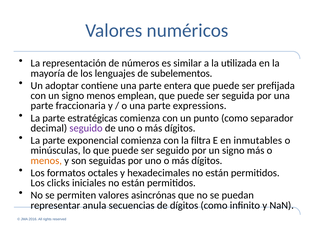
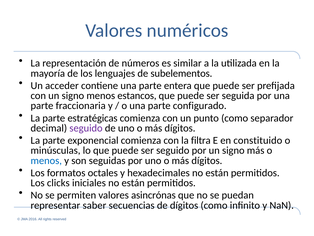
adoptar: adoptar -> acceder (62, 85)
emplean: emplean -> estancos (137, 95)
expressions: expressions -> configurado (200, 106)
inmutables: inmutables -> constituido (258, 140)
menos colour: orange -> blue (46, 160)
anula: anula -> saber (94, 205)
